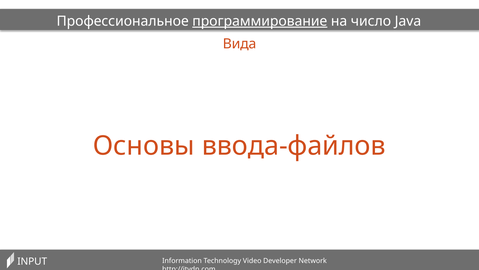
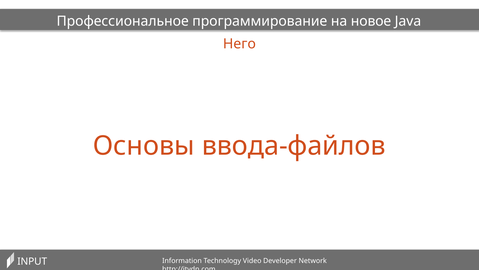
программирование underline: present -> none (260, 21)
число: число -> новое (371, 21)
Вида: Вида -> Него (239, 44)
